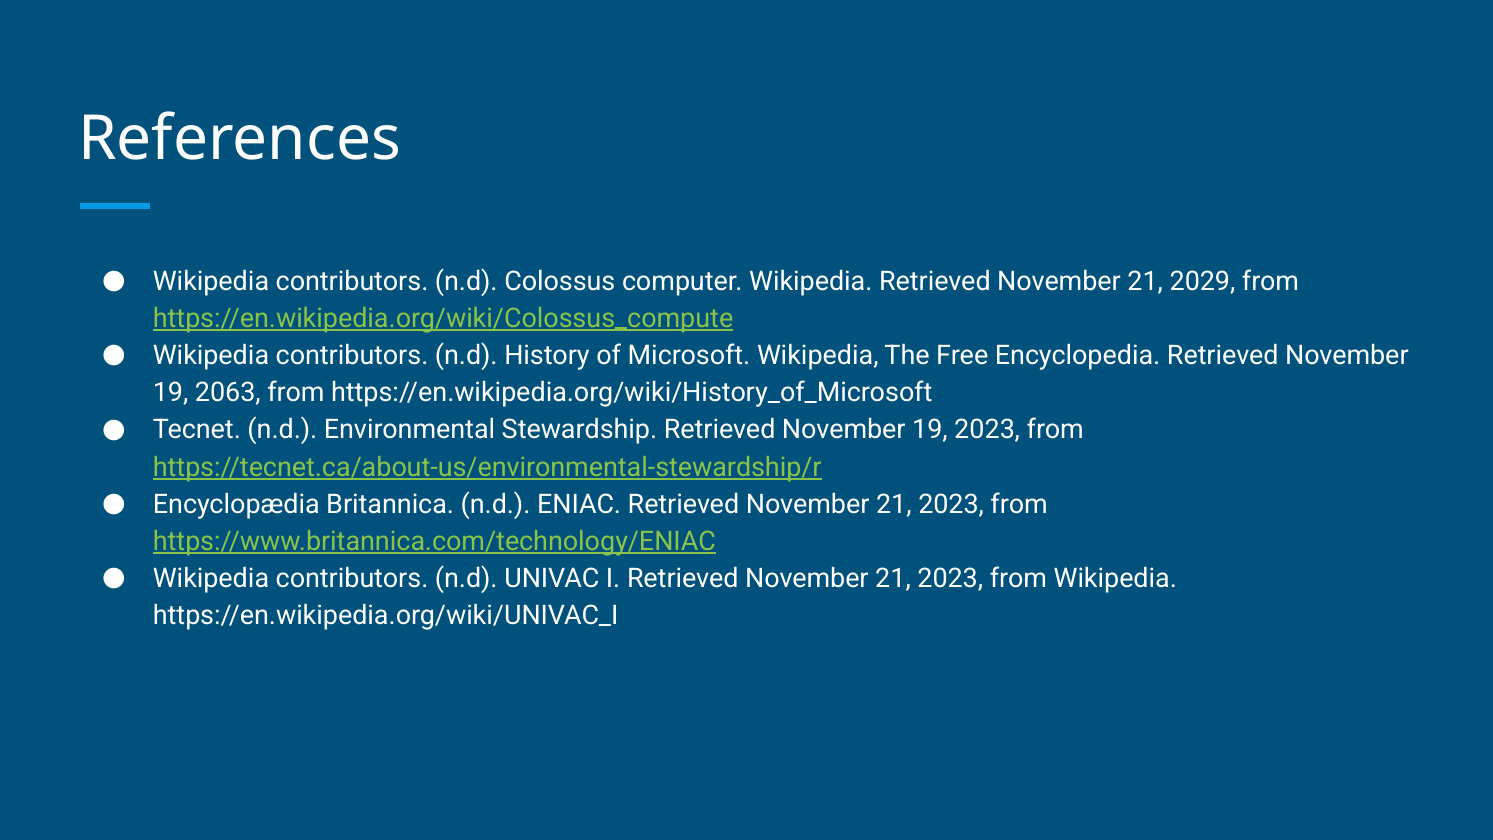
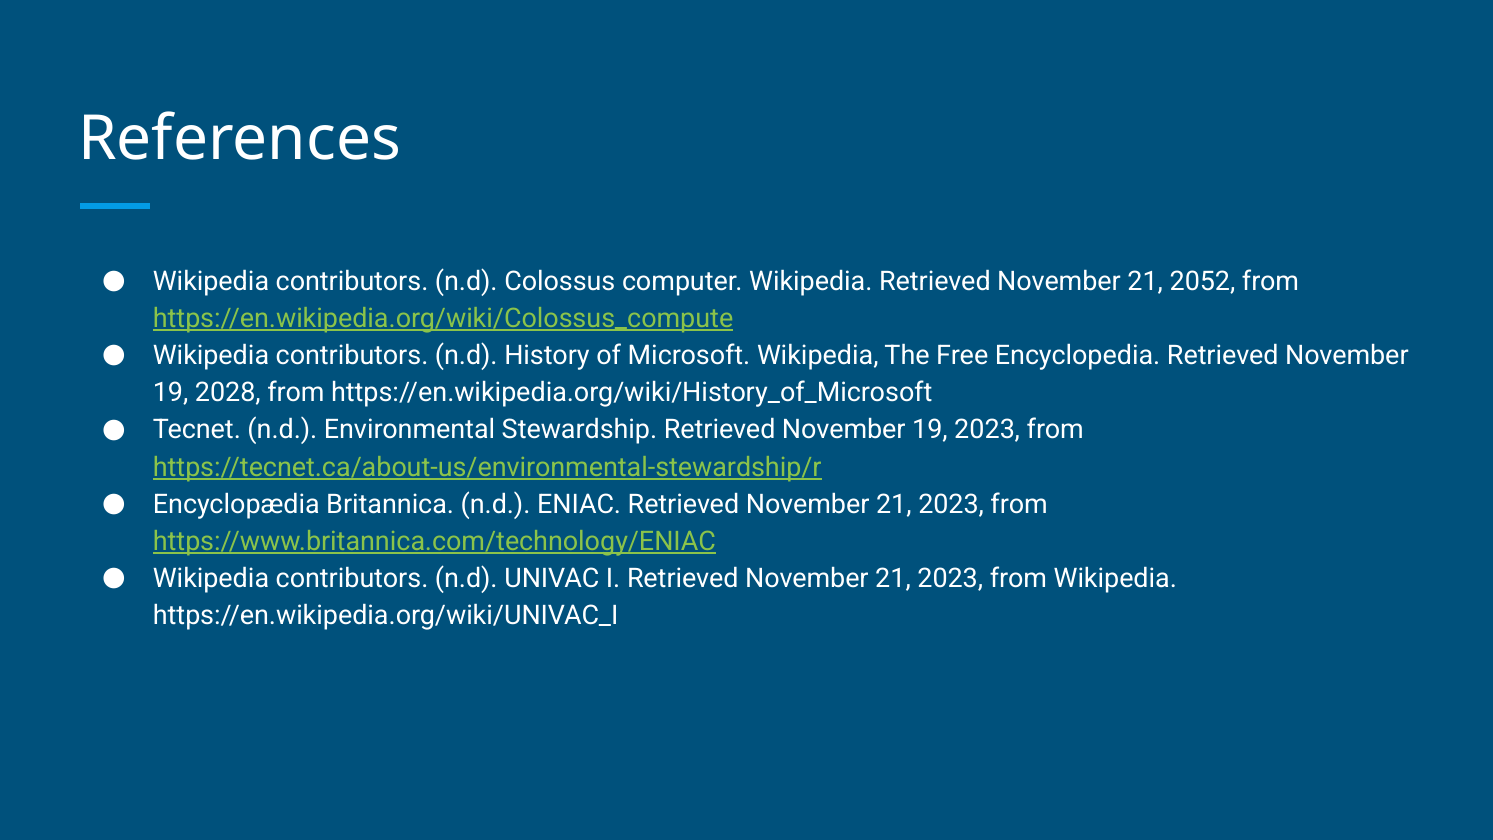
2029: 2029 -> 2052 (1202, 281)
2063: 2063 -> 2028 (228, 393)
